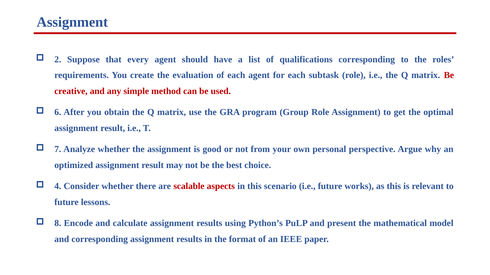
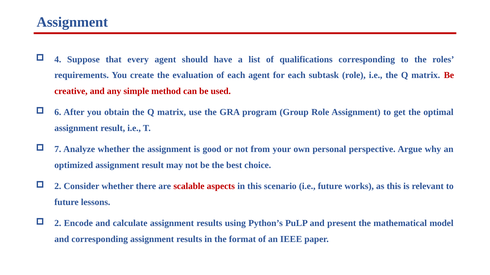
2: 2 -> 4 (58, 59)
4: 4 -> 2 (58, 187)
8: 8 -> 2 (58, 224)
